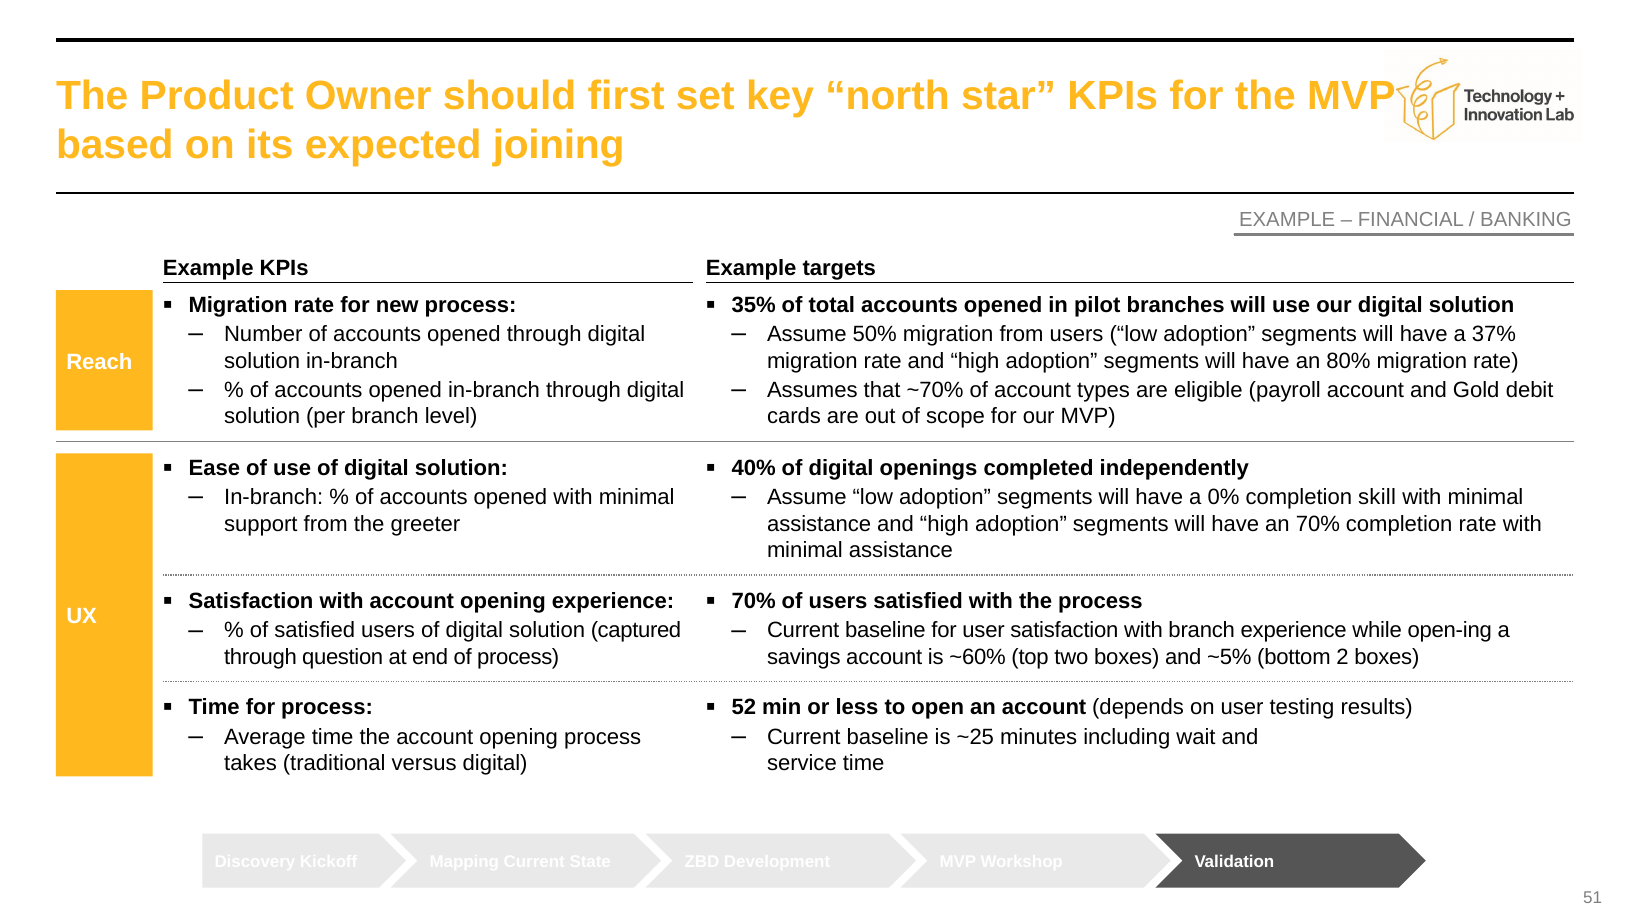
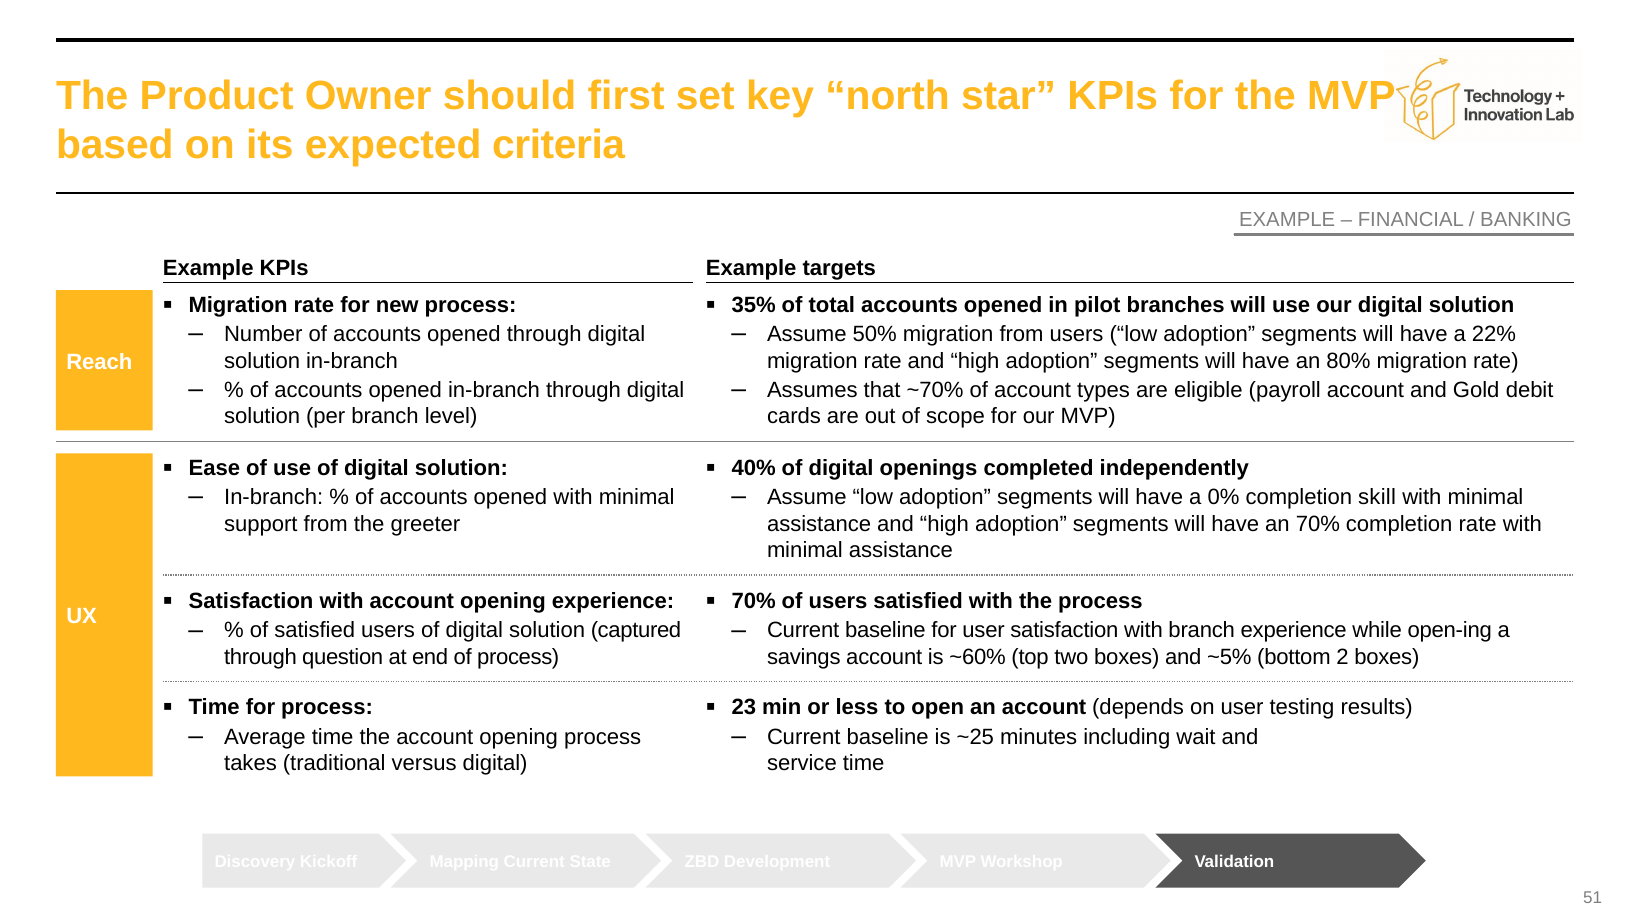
joining: joining -> criteria (559, 145)
37%: 37% -> 22% (1494, 334)
52: 52 -> 23 (744, 708)
